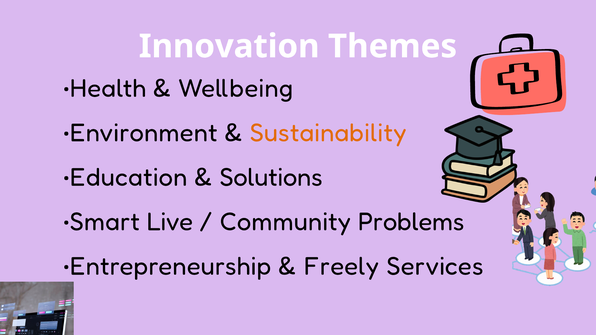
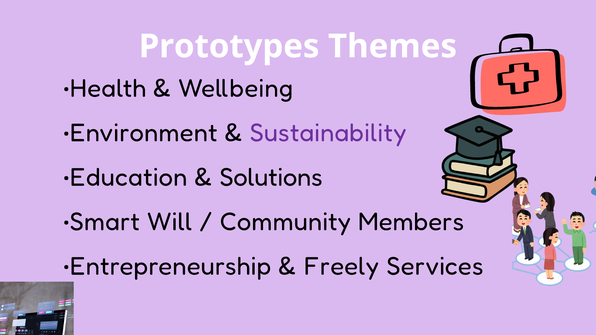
Innovation: Innovation -> Prototypes (229, 46)
Sustainability colour: orange -> purple (328, 133)
Live: Live -> Will (170, 222)
Problems: Problems -> Members (411, 222)
